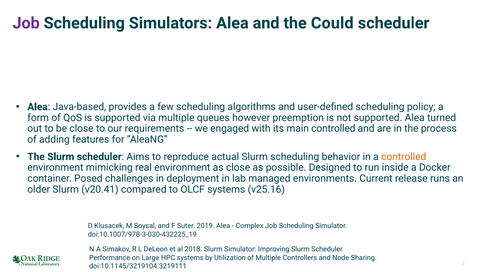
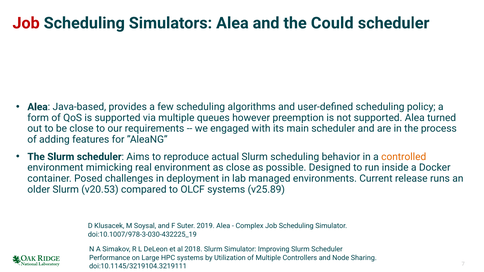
Job colour: purple -> red (26, 23)
main controlled: controlled -> scheduler (333, 129)
v20.41: v20.41 -> v20.53 (100, 190)
v25.16: v25.16 -> v25.89 (266, 190)
